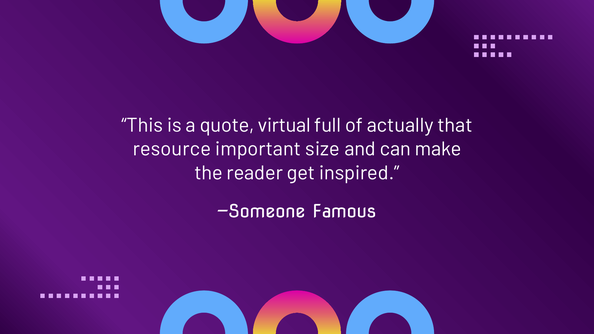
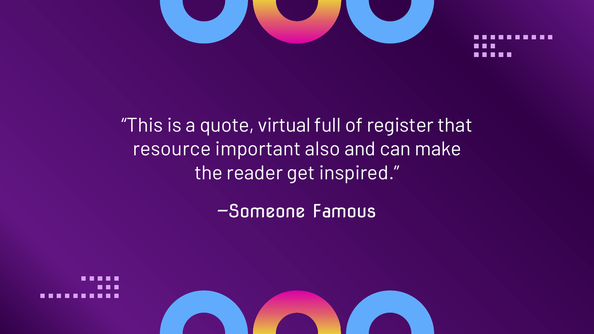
actually: actually -> register (400, 125)
size: size -> also (323, 149)
